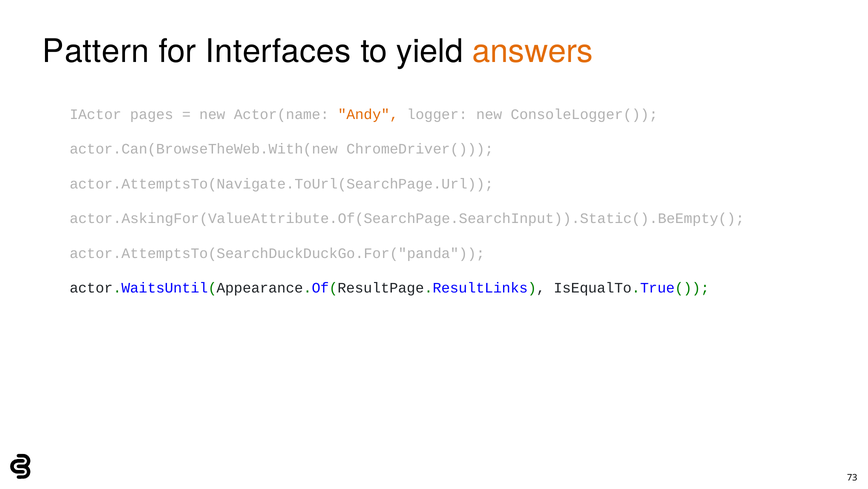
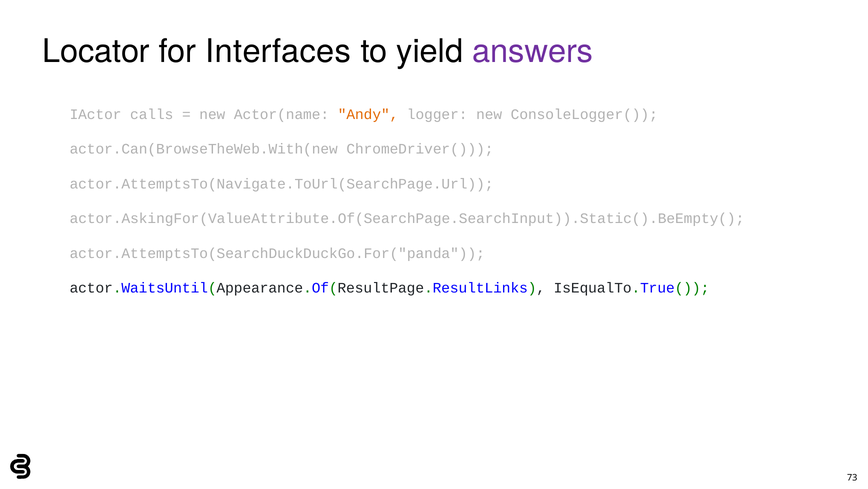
Pattern: Pattern -> Locator (96, 52)
answers colour: orange -> purple (533, 52)
pages: pages -> calls (152, 114)
